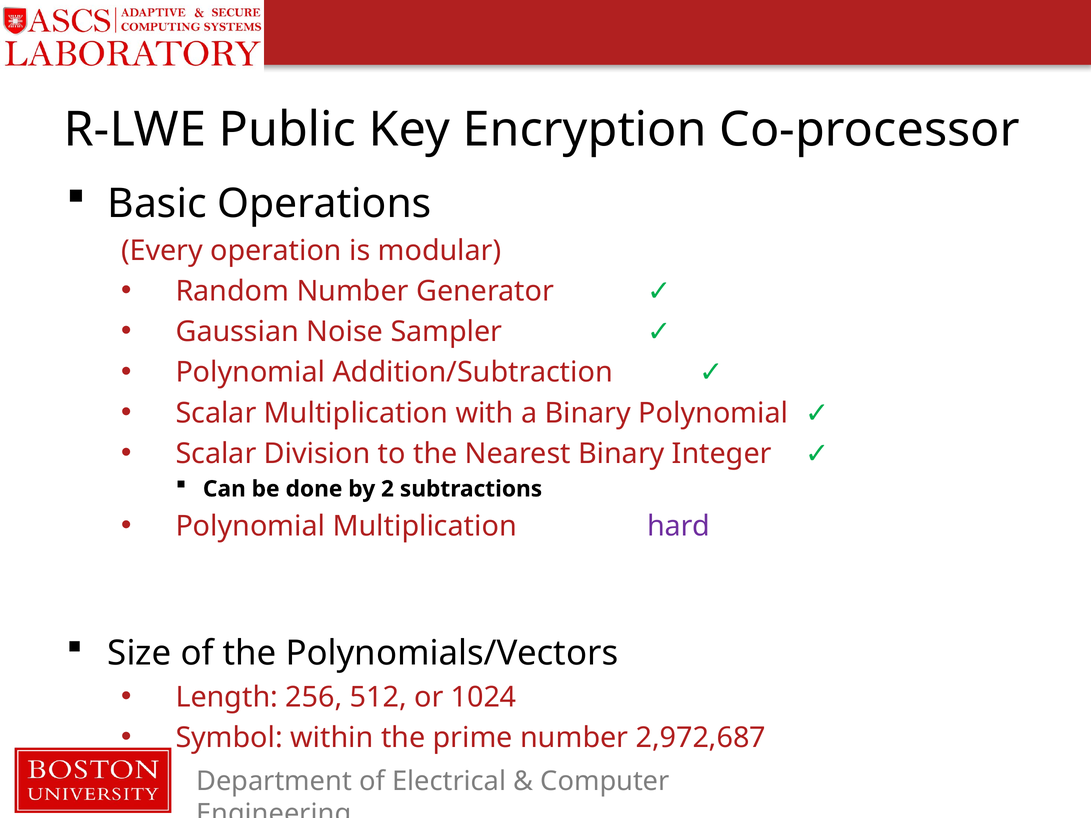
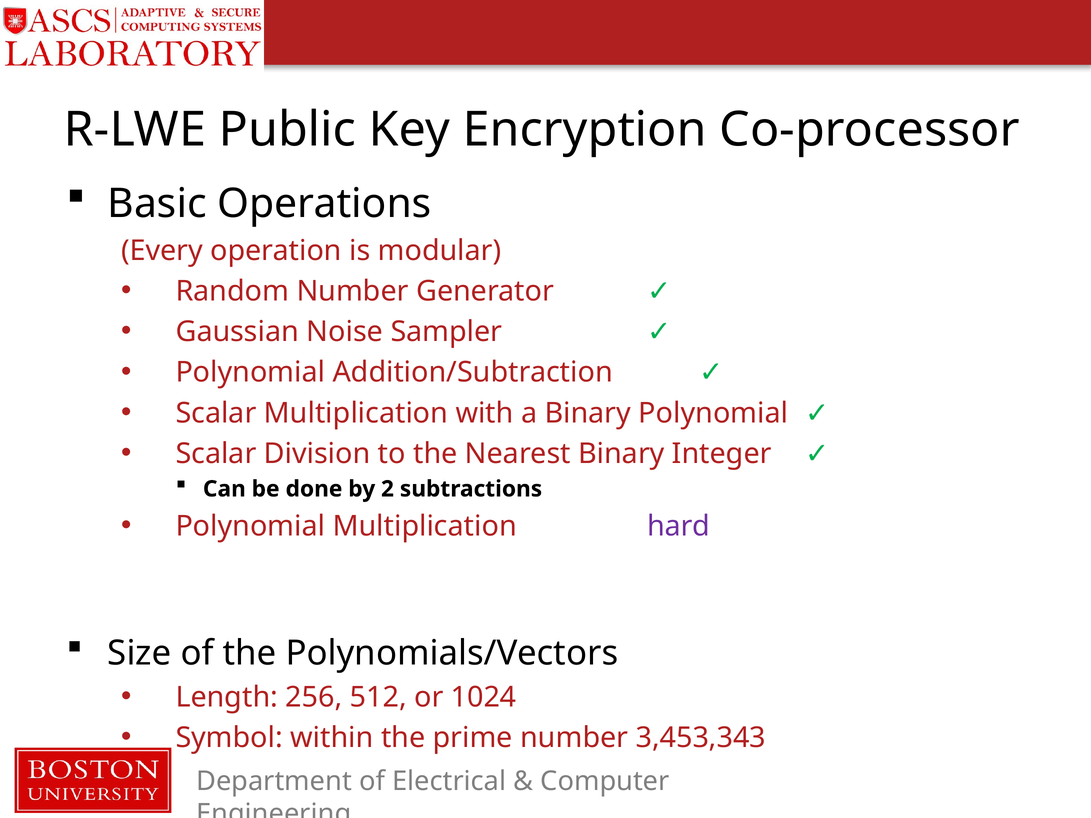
2,972,687: 2,972,687 -> 3,453,343 (701, 738)
